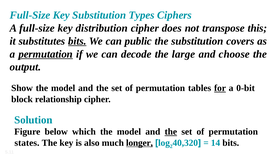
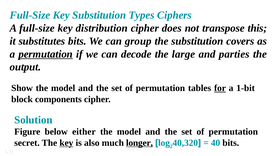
bits underline: present -> none (77, 41)
public: public -> group (138, 41)
choose: choose -> parties (234, 54)
0-bit: 0-bit -> 1-bit (246, 88)
relationship: relationship -> components (58, 99)
which: which -> either (84, 132)
the underline: present -> none (171, 132)
states: states -> secret (27, 143)
key underline: none -> present (66, 143)
14: 14 -> 40 (216, 143)
